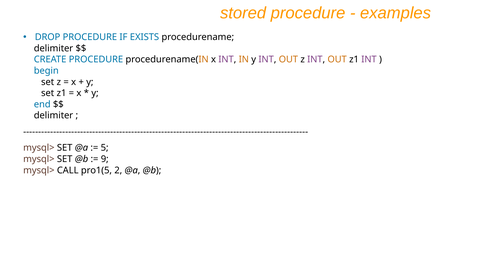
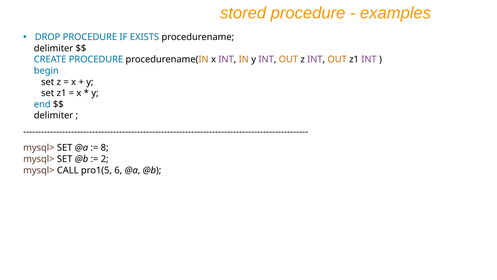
5: 5 -> 8 (105, 148)
9: 9 -> 2 (105, 159)
2: 2 -> 6 (118, 170)
